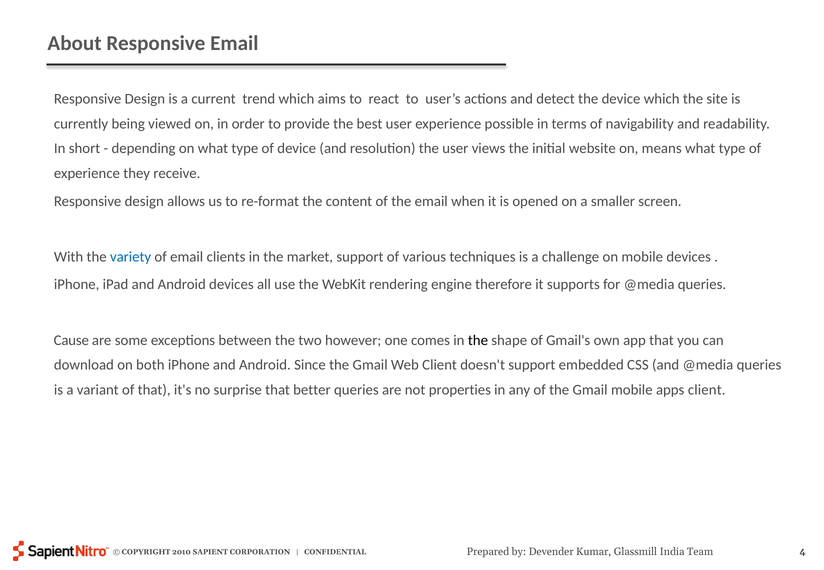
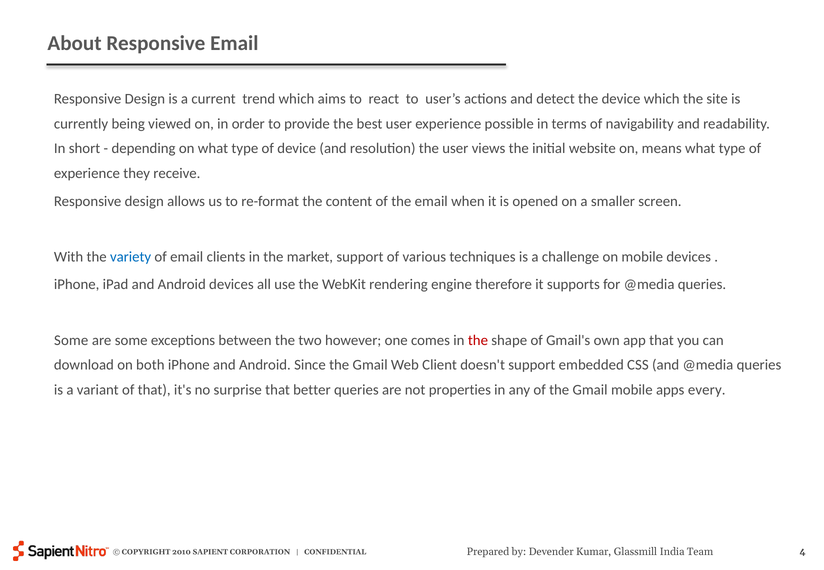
Cause: Cause -> Some (71, 340)
the colour: black -> red (478, 340)
apps client: client -> every (707, 390)
